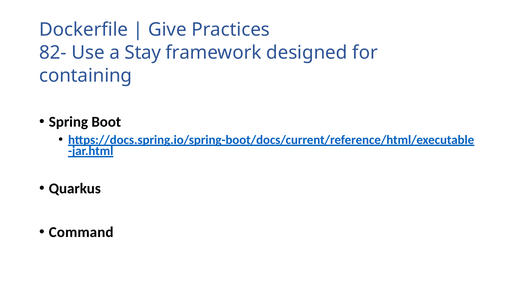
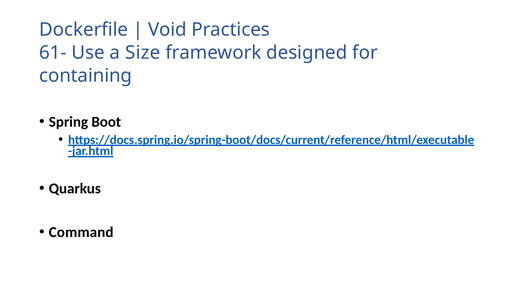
Give: Give -> Void (167, 30)
82-: 82- -> 61- (53, 53)
Stay: Stay -> Size (143, 53)
